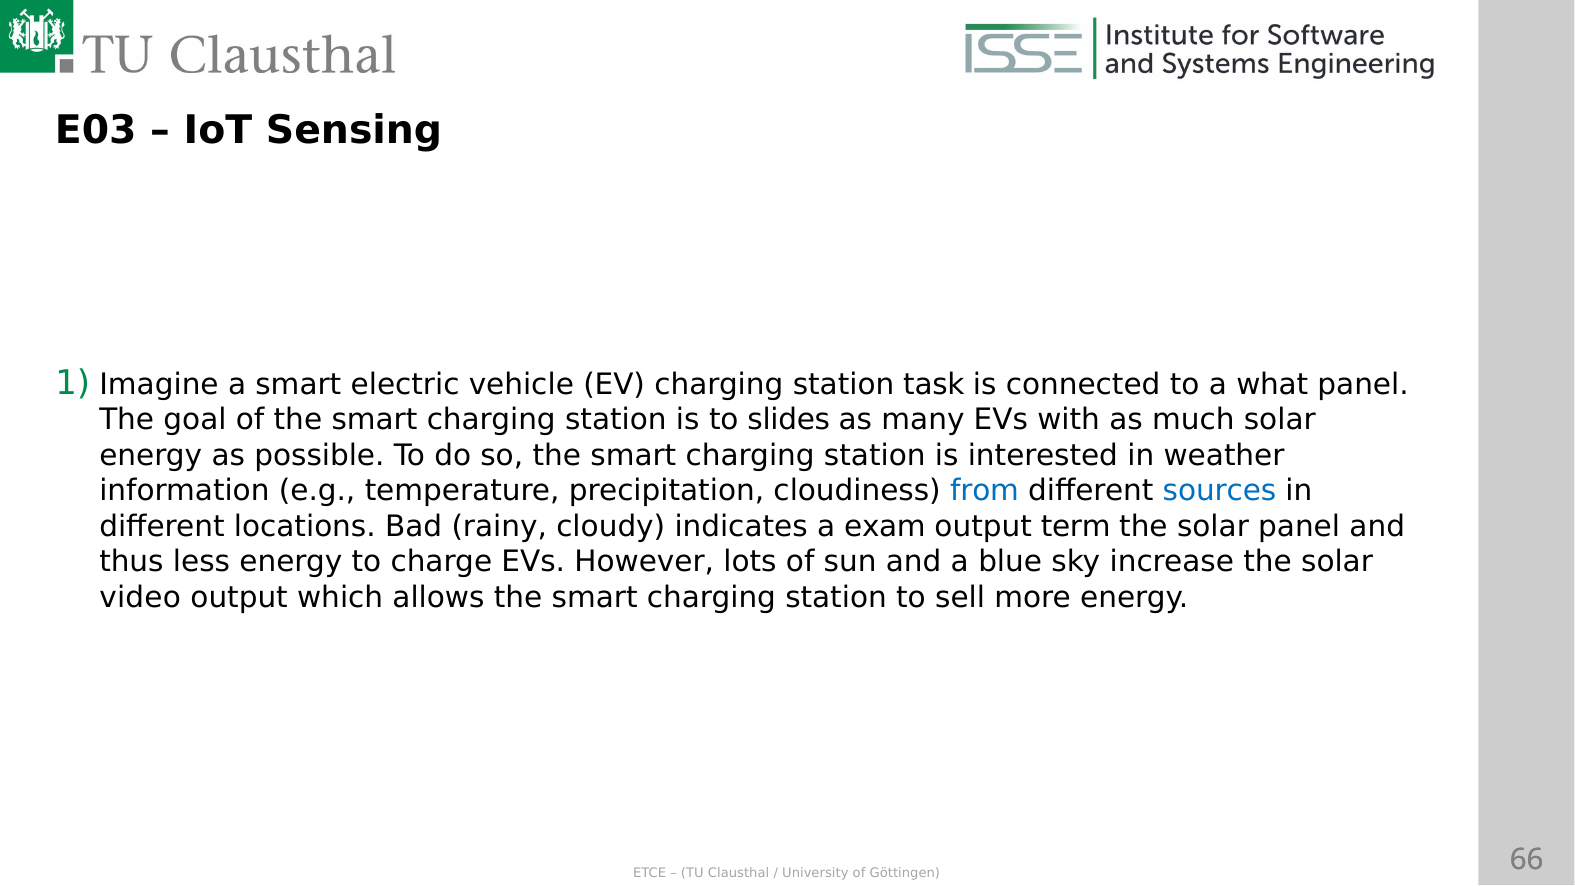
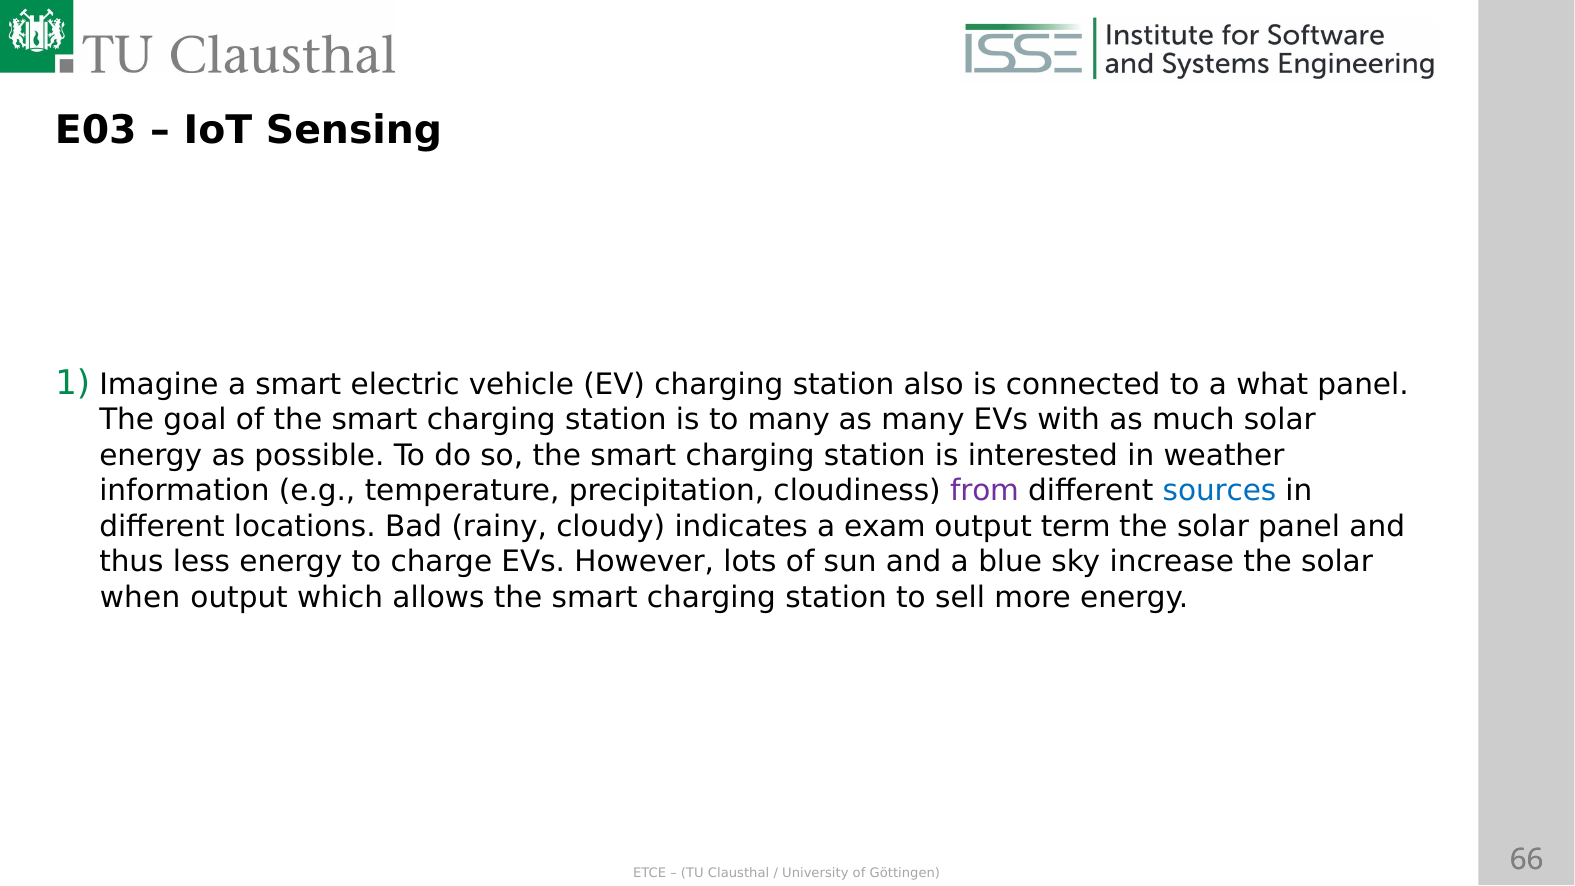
task: task -> also (934, 385)
to slides: slides -> many (789, 420)
from colour: blue -> purple (984, 491)
video: video -> when (140, 597)
